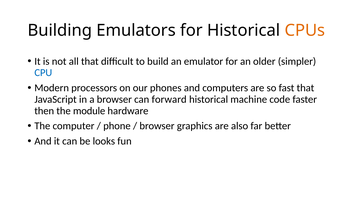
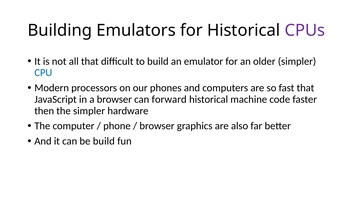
CPUs colour: orange -> purple (305, 30)
the module: module -> simpler (89, 111)
be looks: looks -> build (104, 141)
